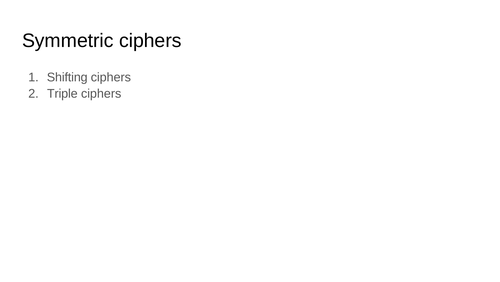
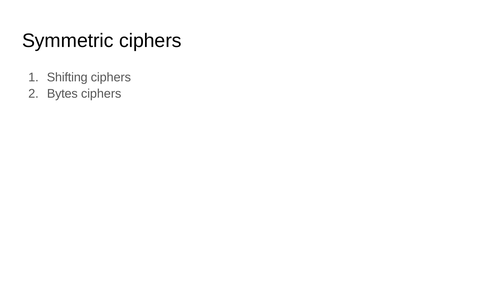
Triple: Triple -> Bytes (62, 93)
